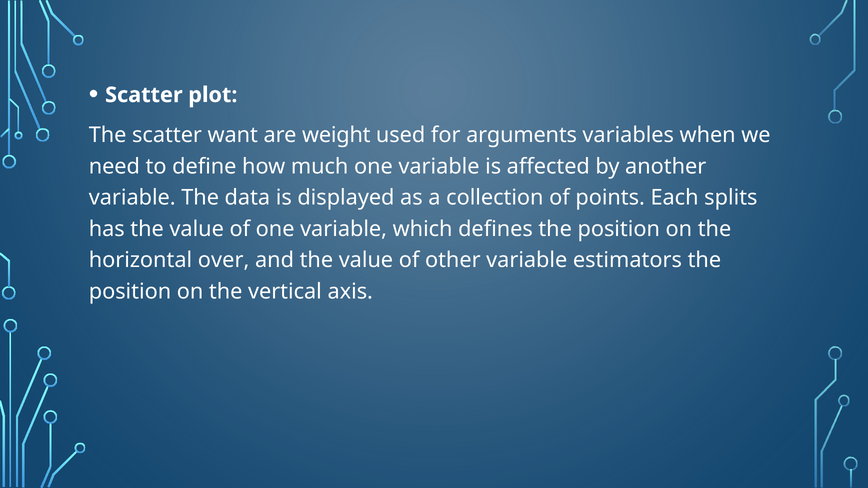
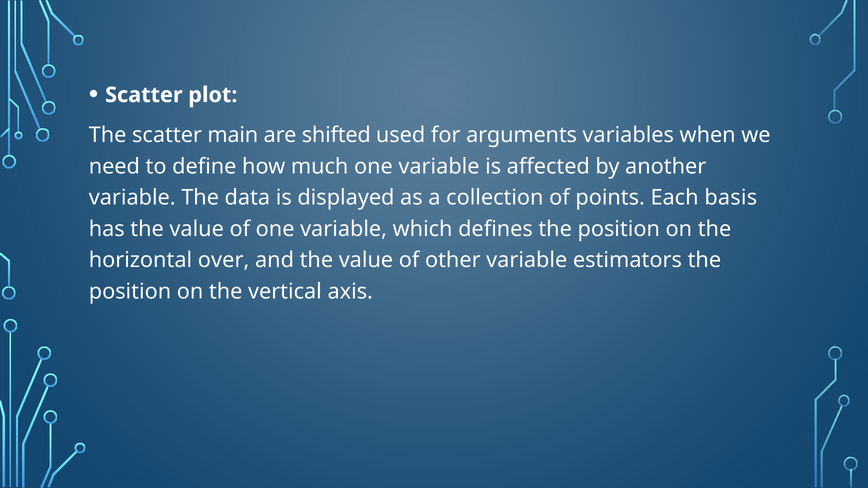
want: want -> main (233, 135)
weight: weight -> shifted (336, 135)
splits: splits -> basis (731, 198)
